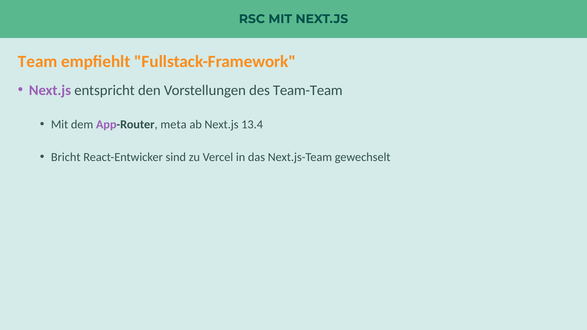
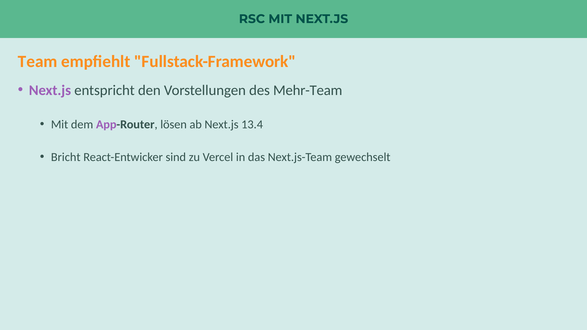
Team-Team: Team-Team -> Mehr-Team (308, 90)
meta: meta -> lösen (174, 124)
